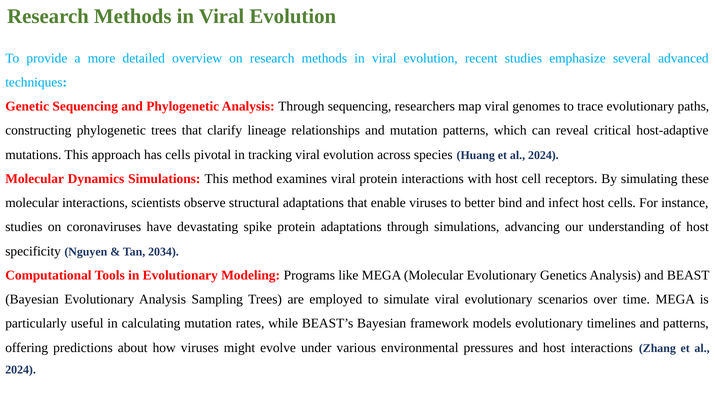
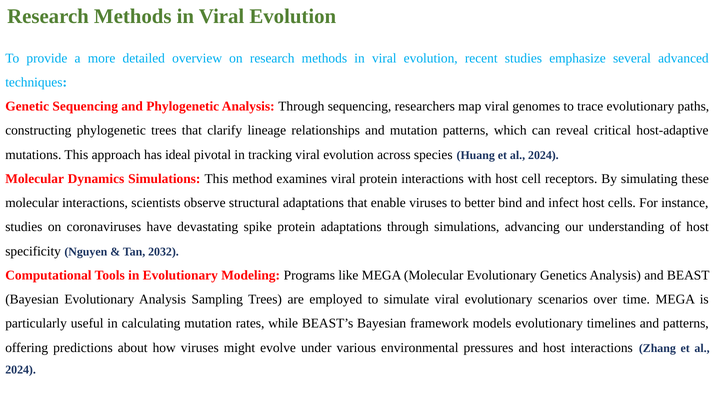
has cells: cells -> ideal (178, 155)
2034: 2034 -> 2032 (164, 252)
